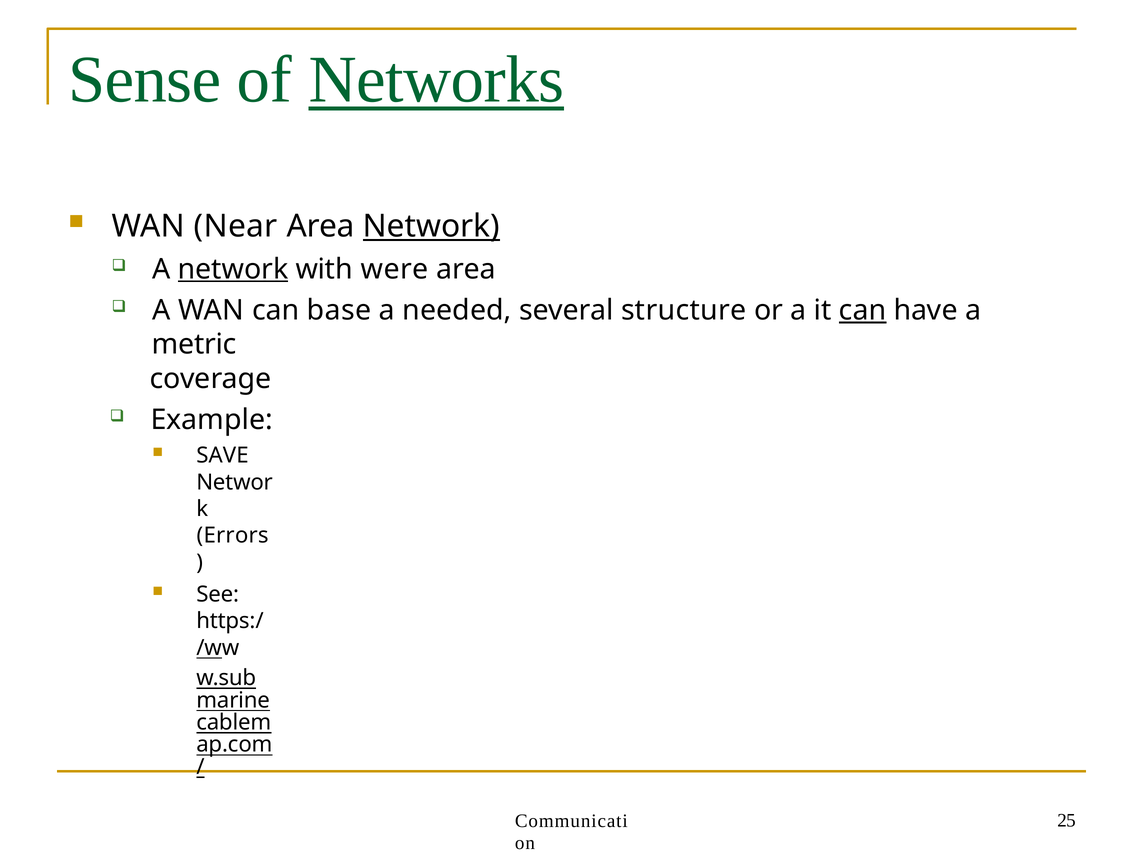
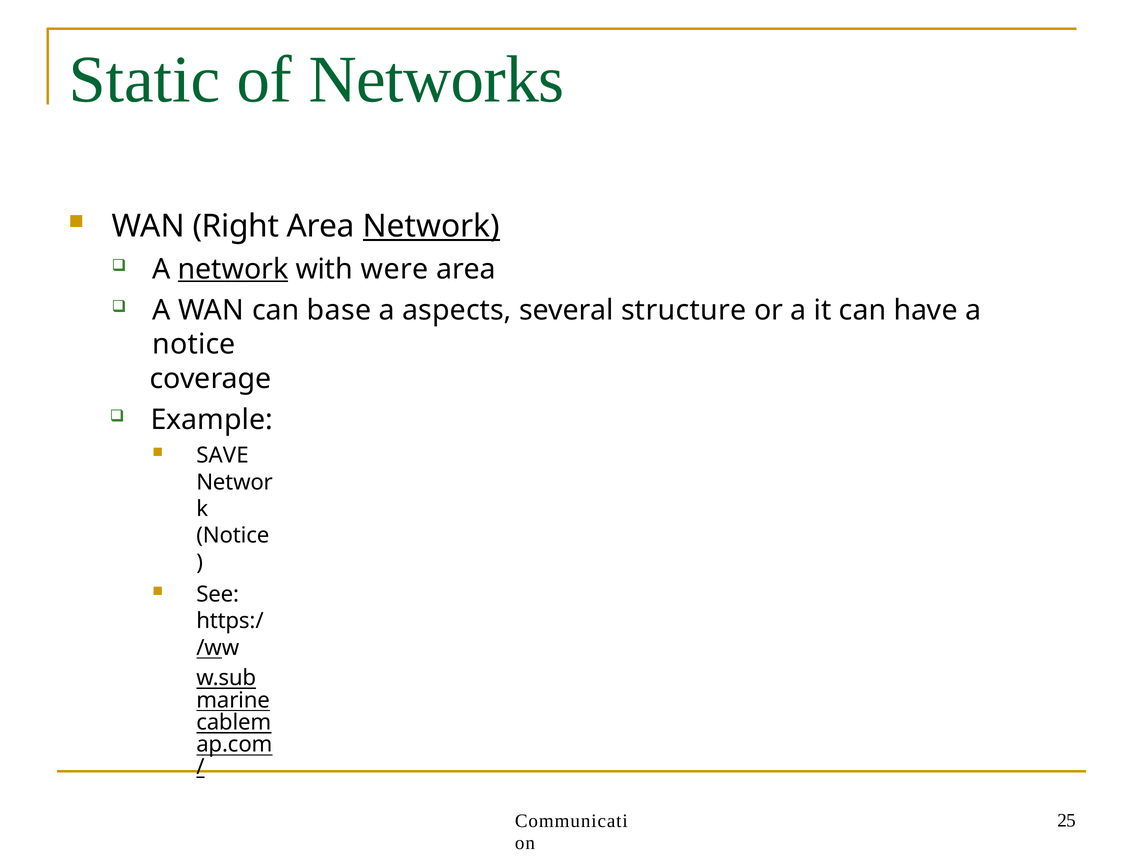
Sense: Sense -> Static (144, 80)
Networks underline: present -> none (436, 80)
Near: Near -> Right (236, 226)
needed: needed -> aspects (457, 310)
can underline: present -> none (863, 310)
metric: metric -> notice (194, 345)
Errors: Errors -> Notice (233, 536)
